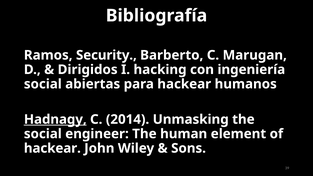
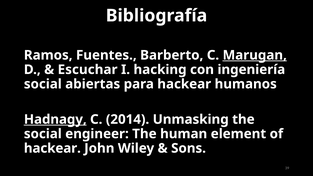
Security: Security -> Fuentes (106, 55)
Marugan underline: none -> present (255, 55)
Dirigidos: Dirigidos -> Escuchar (88, 70)
